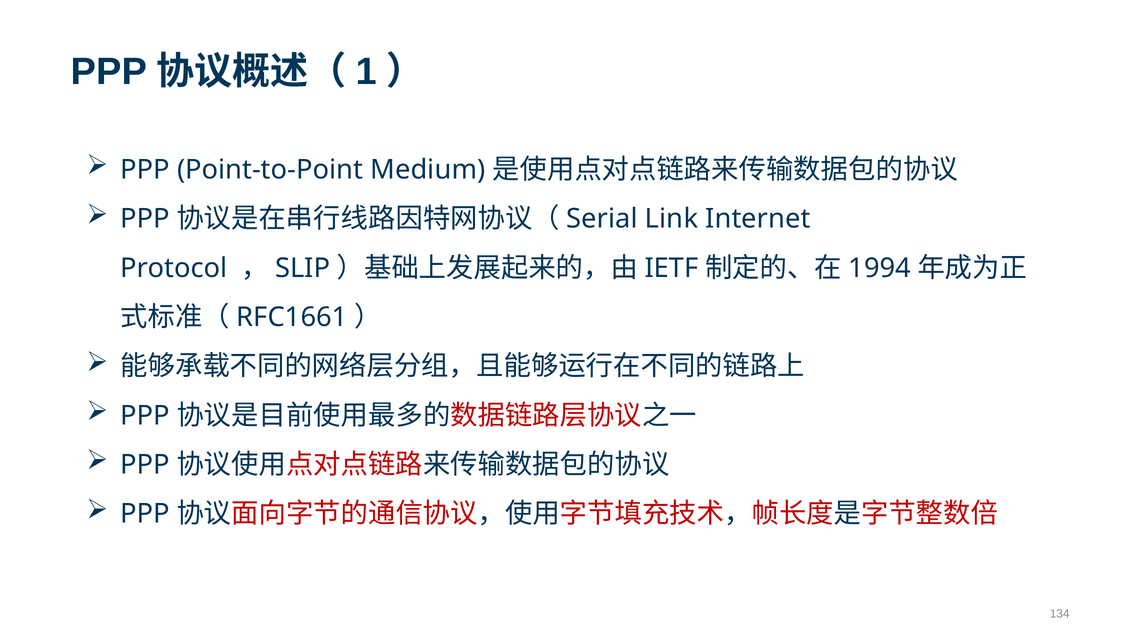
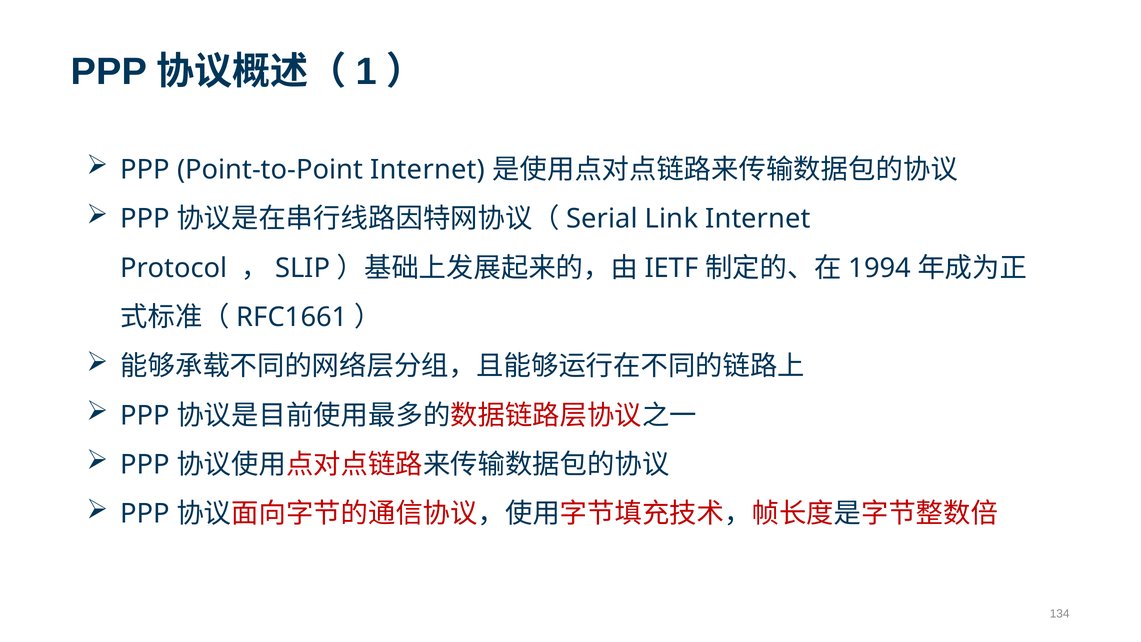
Point-to-Point Medium: Medium -> Internet (428, 170)
